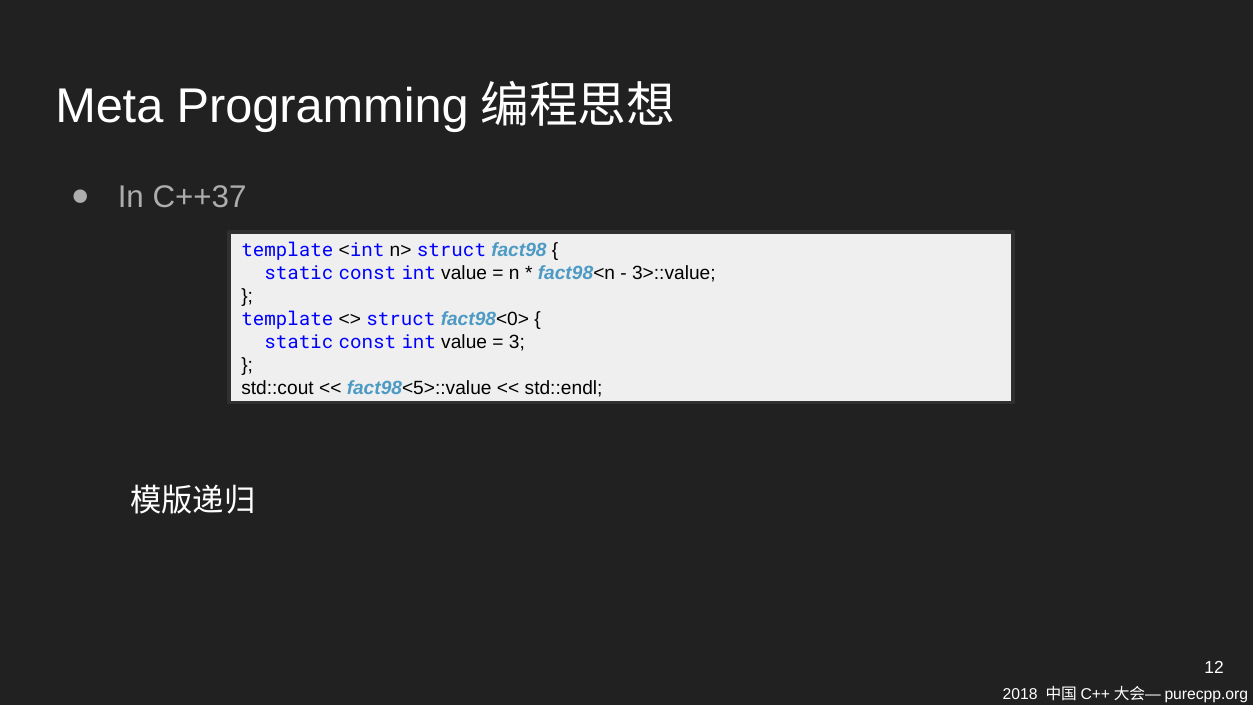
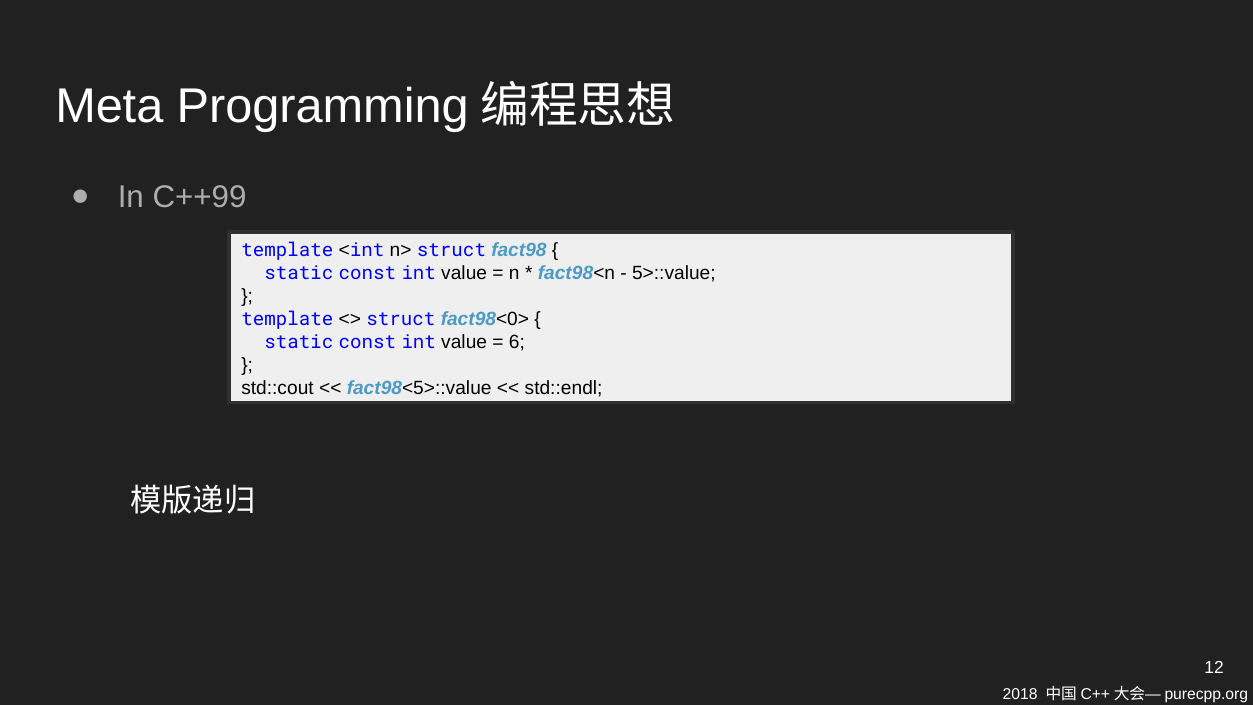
C++37: C++37 -> C++99 (200, 197)
3>::value: 3>::value -> 5>::value (674, 273)
3: 3 -> 6 (517, 342)
